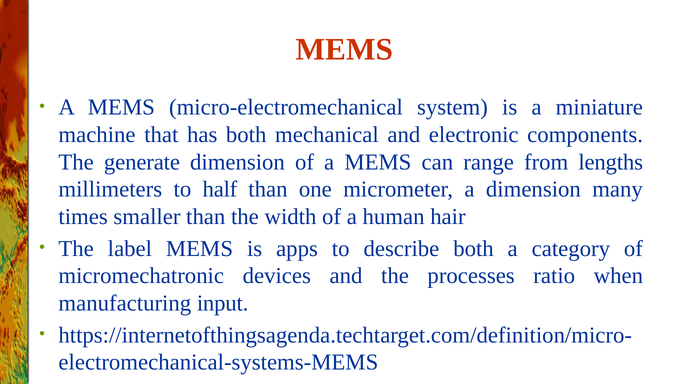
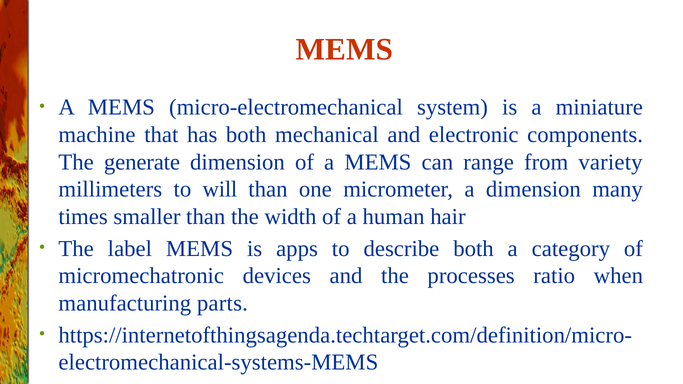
lengths: lengths -> variety (611, 162)
half: half -> will (220, 189)
input: input -> parts (222, 303)
